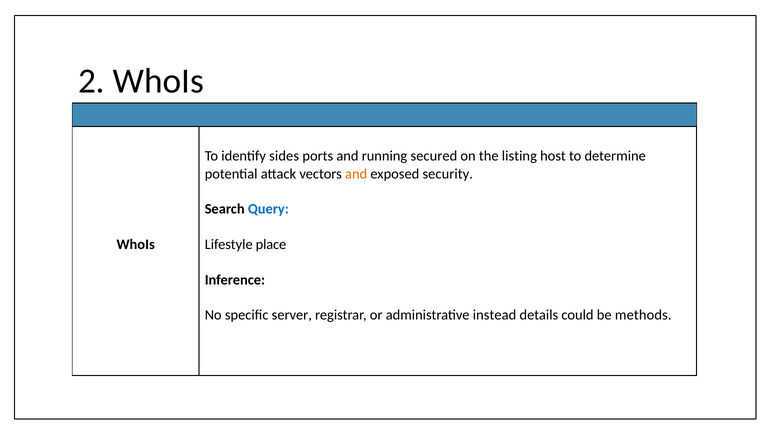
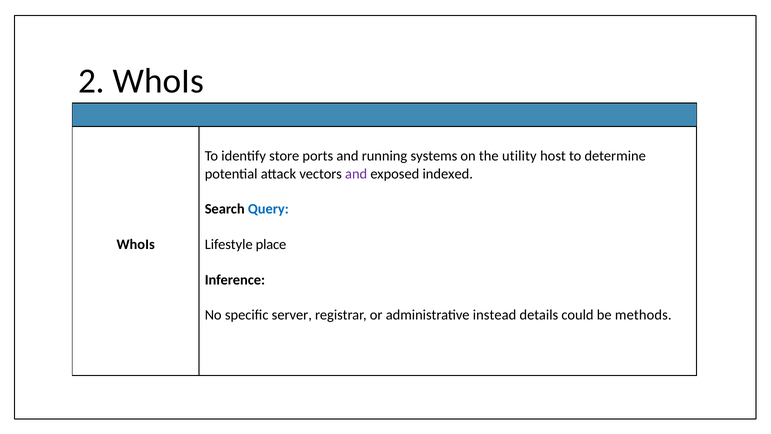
sides: sides -> store (284, 156)
secured: secured -> systems (434, 156)
listing: listing -> utility (519, 156)
and colour: orange -> purple (356, 174)
security: security -> indexed (448, 174)
